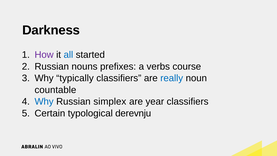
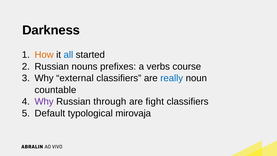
How colour: purple -> orange (44, 55)
typically: typically -> external (75, 78)
Why colour: blue -> purple (44, 101)
simplex: simplex -> through (110, 101)
year: year -> fight (155, 101)
Certain: Certain -> Default (50, 113)
derevnju: derevnju -> mirovaja (133, 113)
